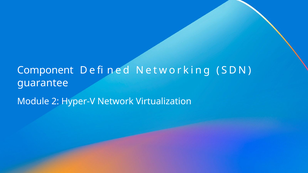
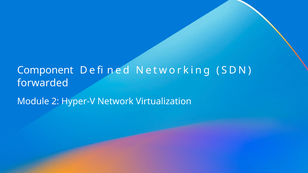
guarantee: guarantee -> forwarded (43, 83)
